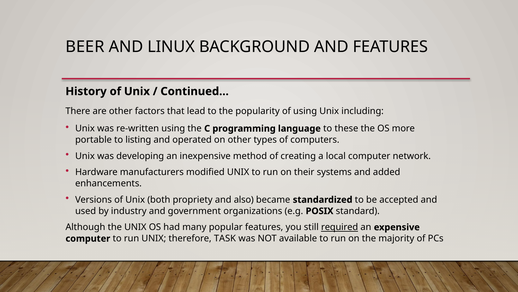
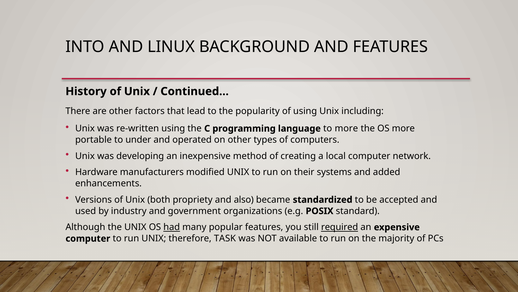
BEER: BEER -> INTO (85, 47)
to these: these -> more (346, 128)
listing: listing -> under (138, 140)
had underline: none -> present (172, 227)
